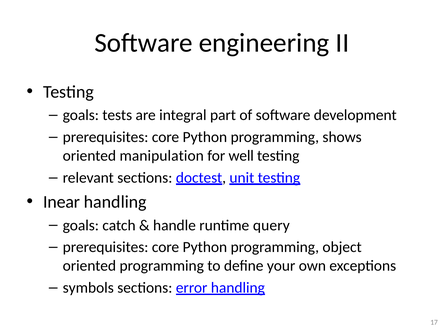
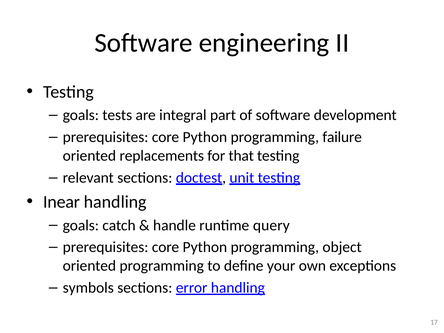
shows: shows -> failure (342, 137)
manipulation: manipulation -> replacements (162, 156)
well: well -> that (241, 156)
